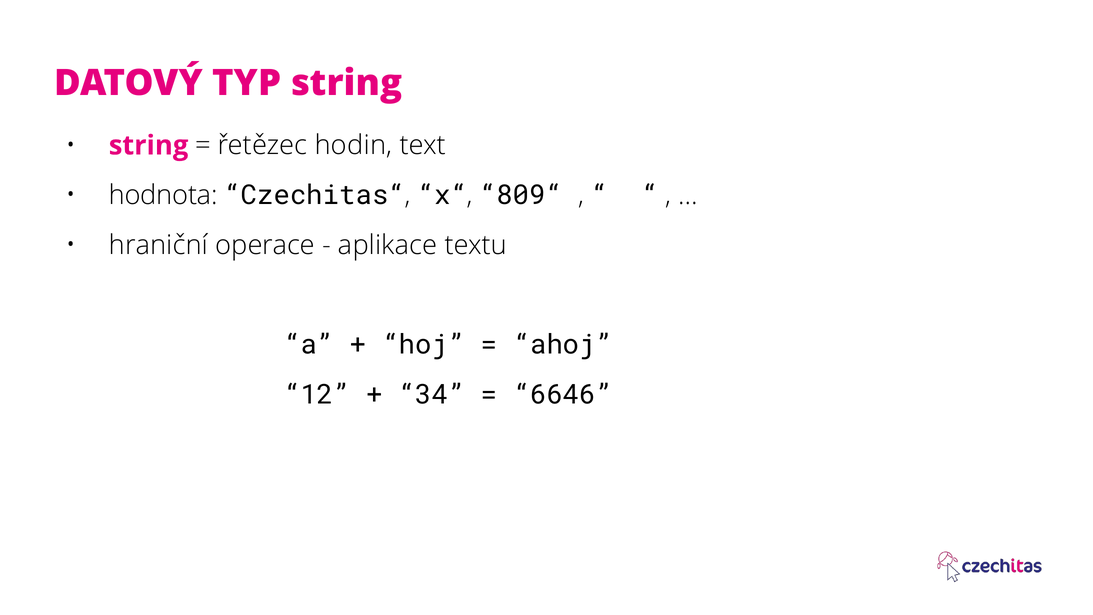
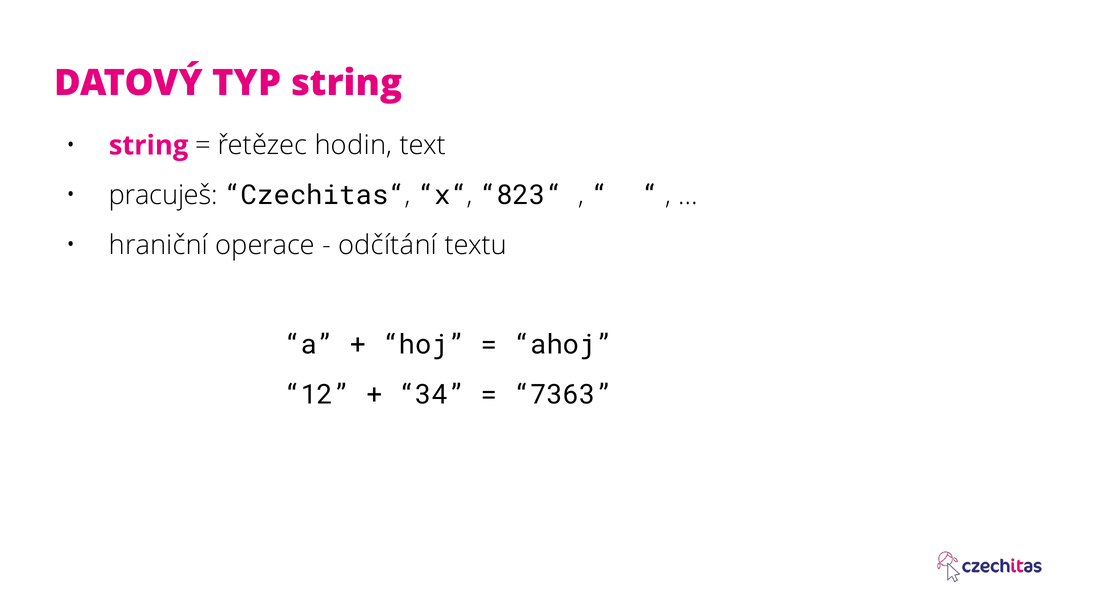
hodnota: hodnota -> pracuješ (163, 195)
809“: 809“ -> 823“ (521, 195)
aplikace: aplikace -> odčítání (388, 245)
6646: 6646 -> 7363 (563, 395)
